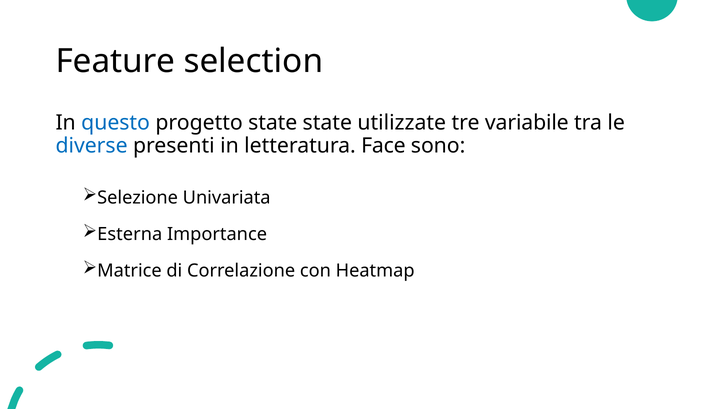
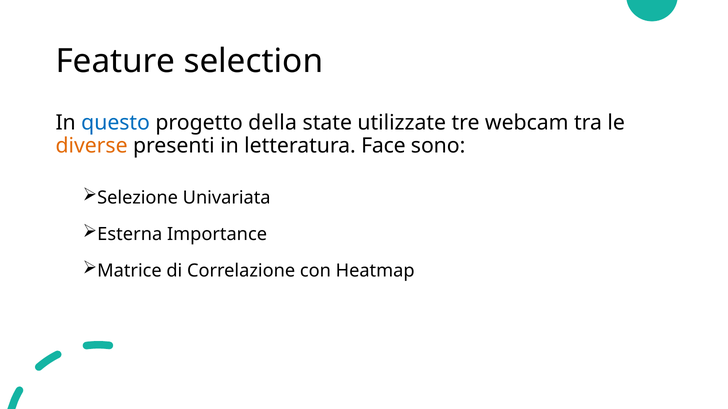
progetto state: state -> della (273, 123)
variabile: variabile -> webcam (527, 123)
diverse colour: blue -> orange (92, 146)
